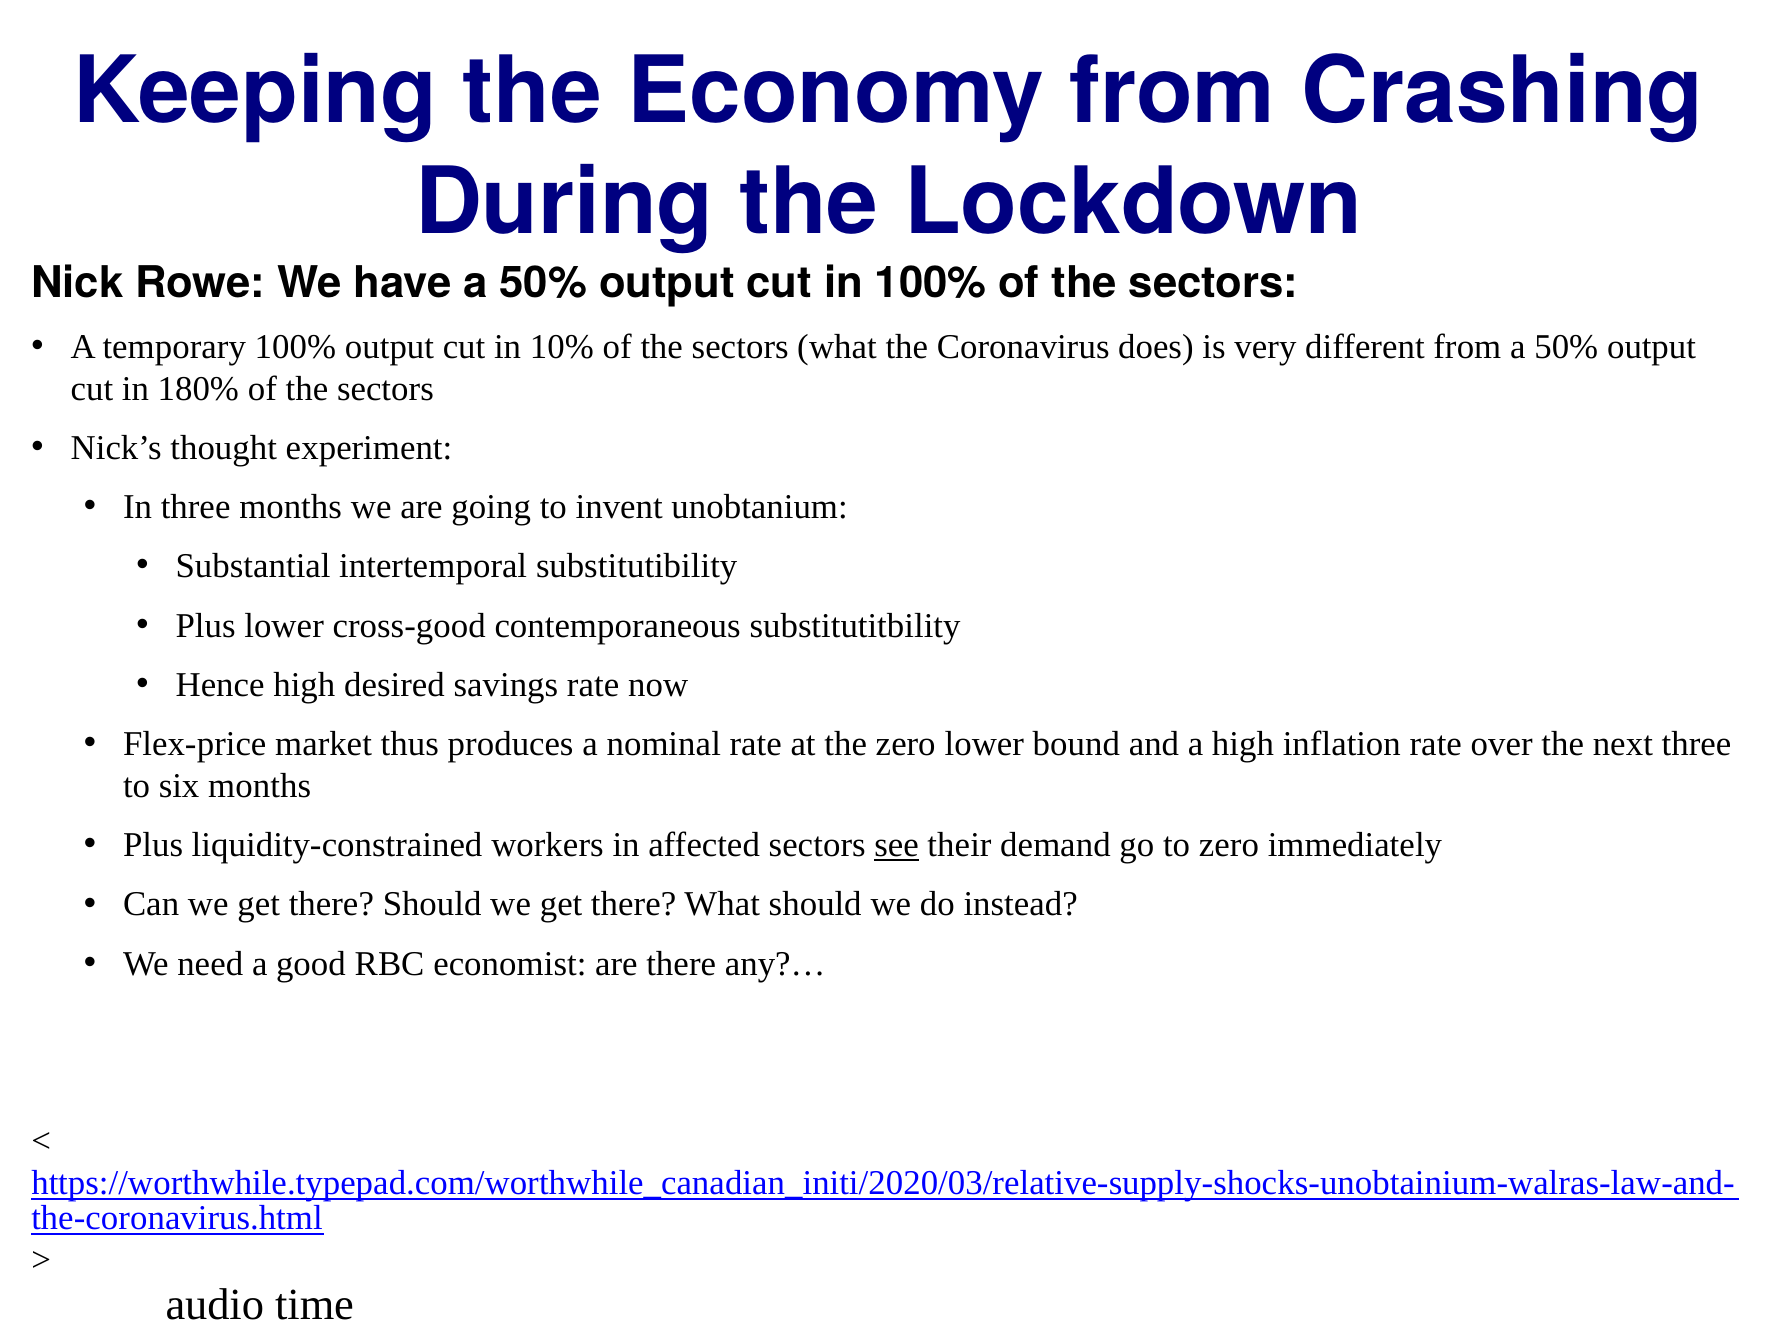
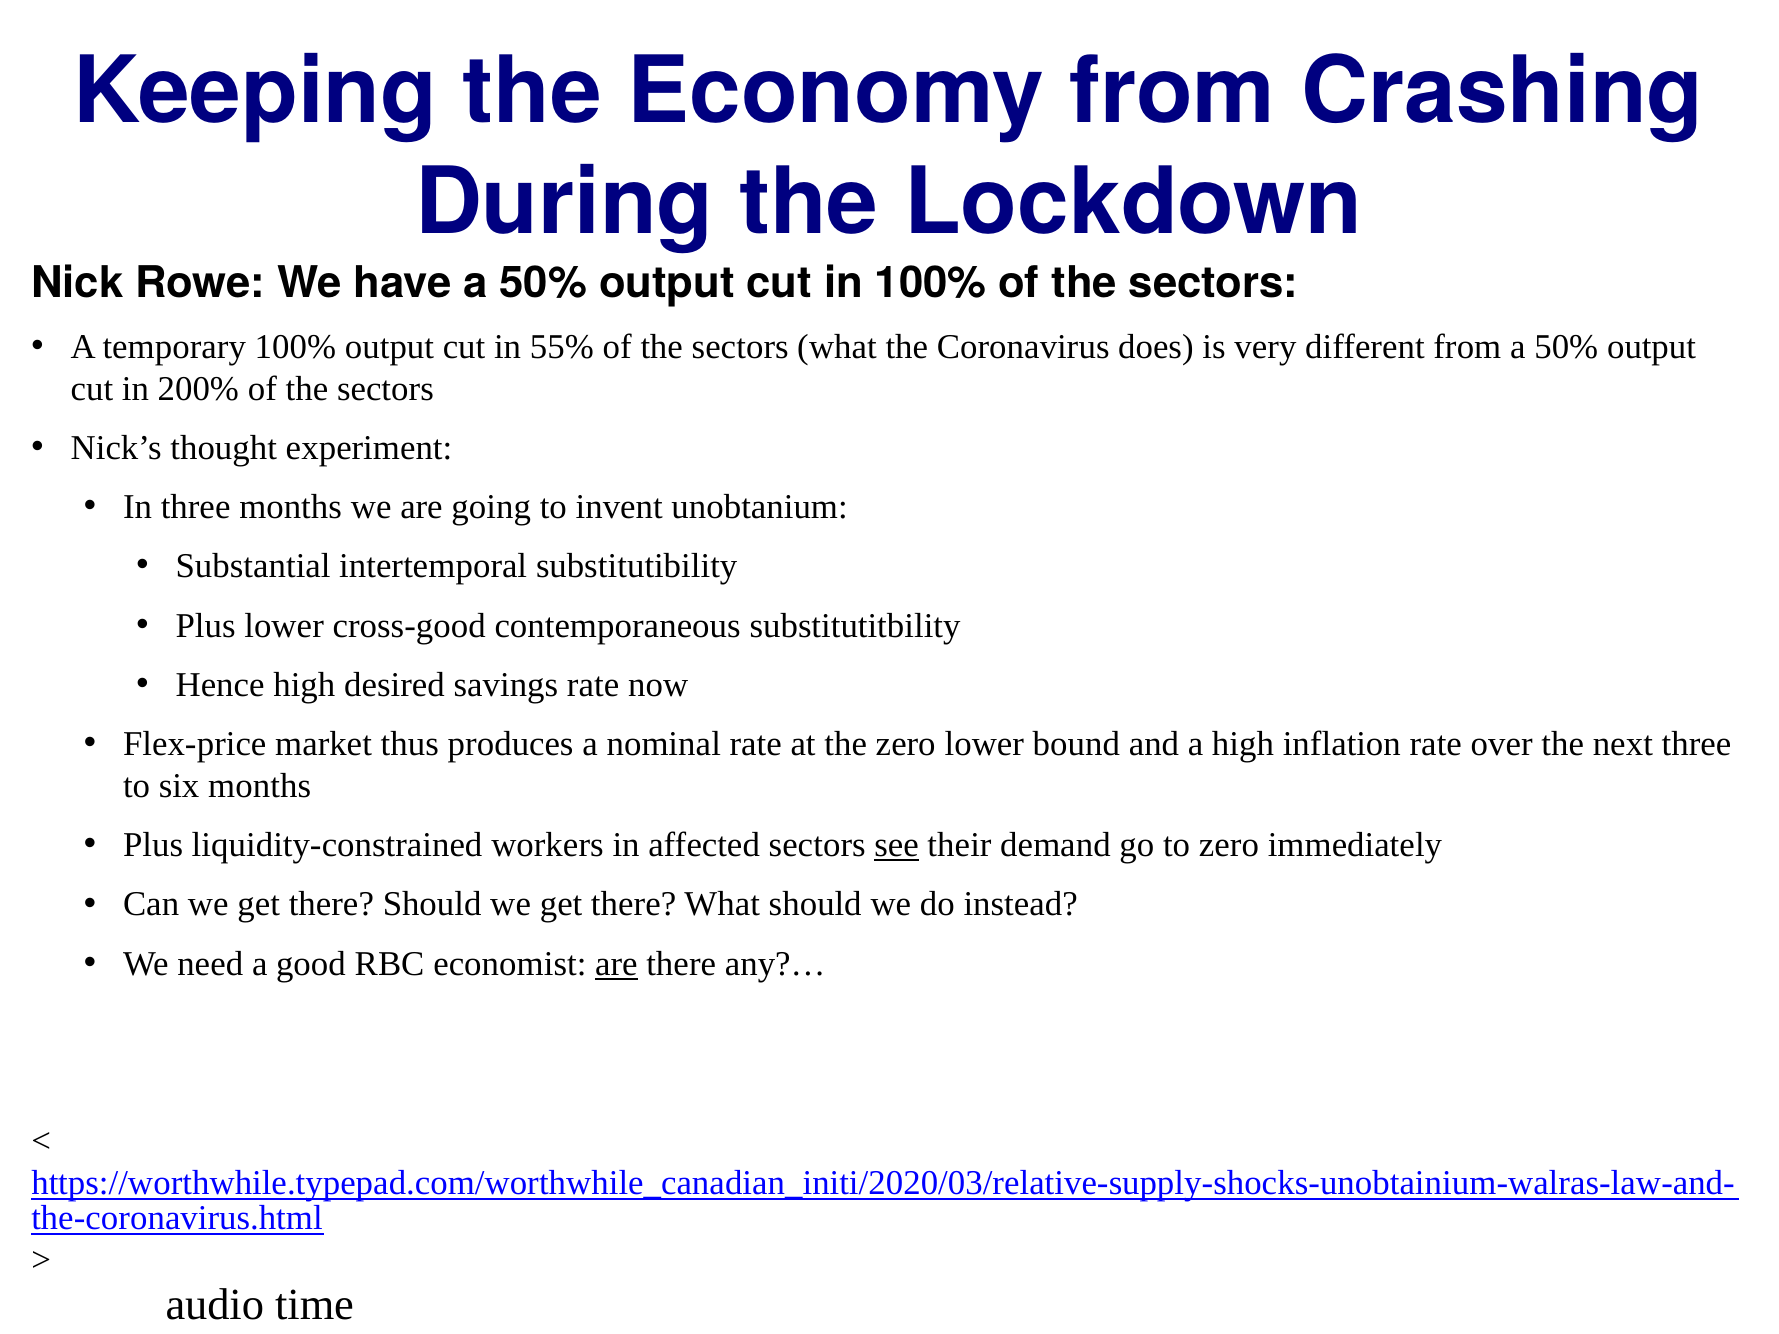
10%: 10% -> 55% (562, 347)
180%: 180% -> 200% (198, 389)
are underline: none -> present (616, 964)
